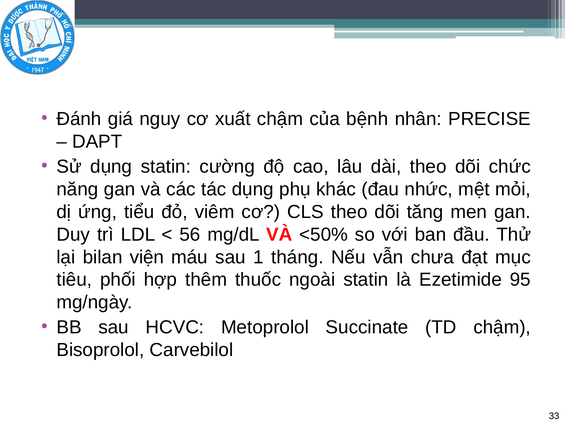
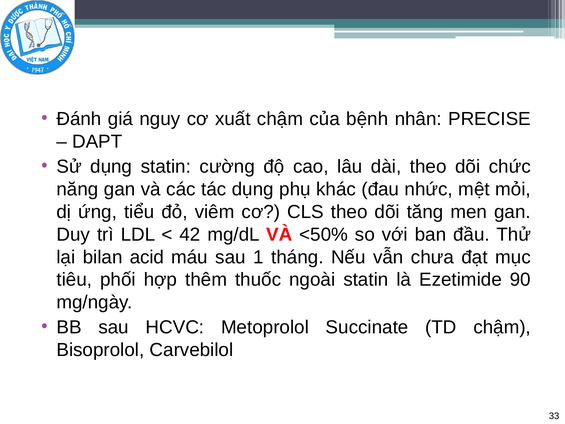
56: 56 -> 42 (190, 234)
viện: viện -> acid (147, 257)
95: 95 -> 90 (520, 280)
